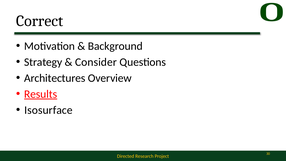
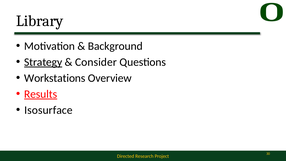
Correct: Correct -> Library (40, 21)
Strategy underline: none -> present (43, 62)
Architectures: Architectures -> Workstations (55, 78)
